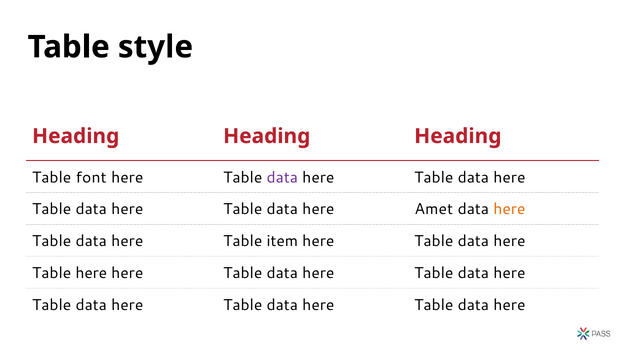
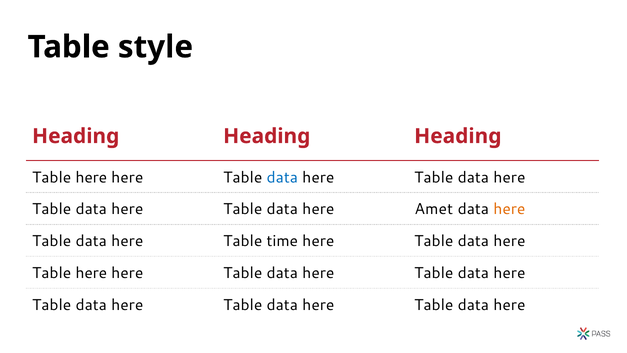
font: font -> here (91, 177)
data colour: purple -> blue (282, 177)
item: item -> time (282, 241)
